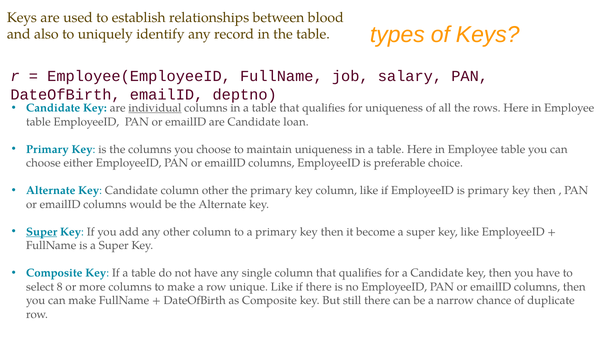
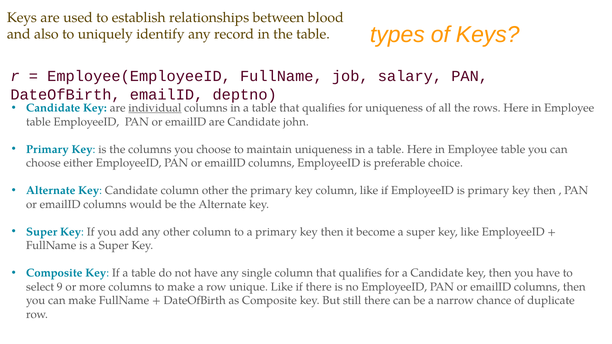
loan: loan -> john (296, 122)
Super underline: present -> none (42, 232)
8: 8 -> 9 (60, 287)
